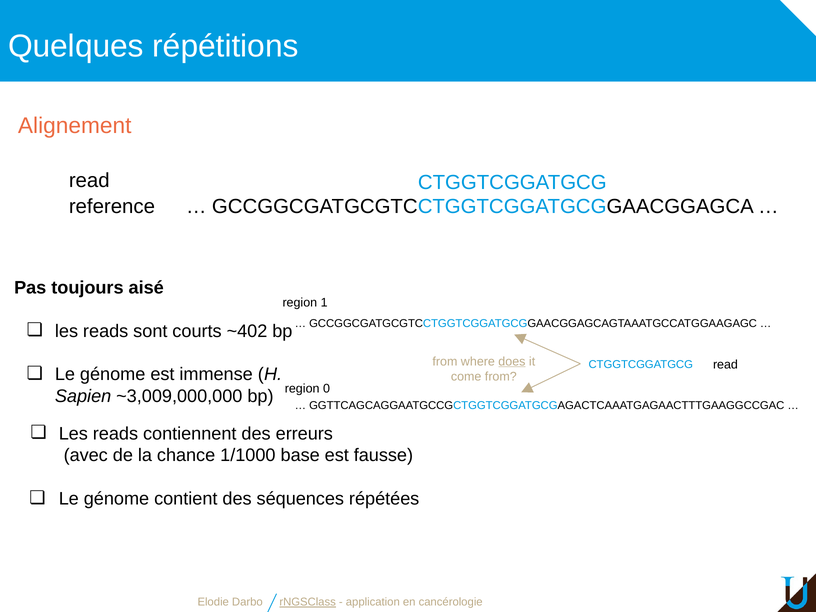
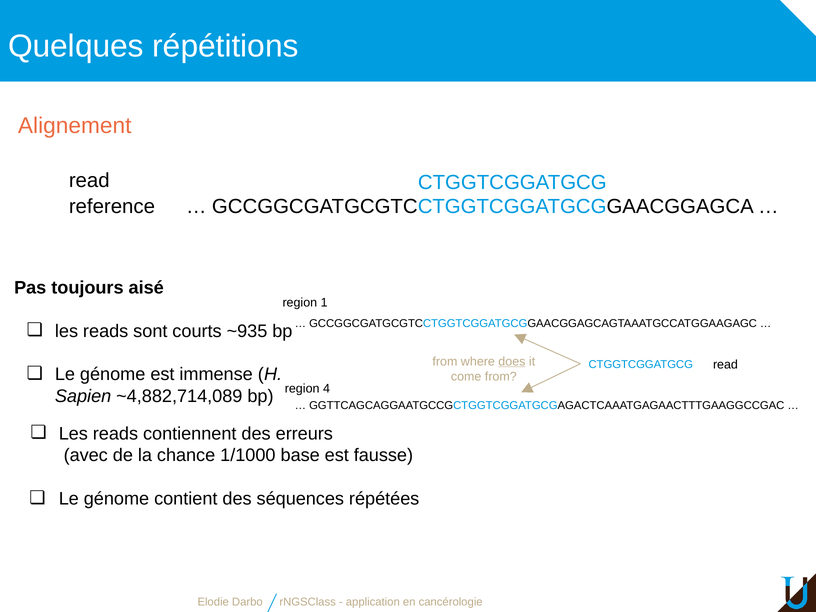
~402: ~402 -> ~935 (247, 331)
0: 0 -> 4 (326, 389)
~3,009,000,000: ~3,009,000,000 -> ~4,882,714,089 (179, 396)
rNGSClass underline: present -> none (308, 602)
